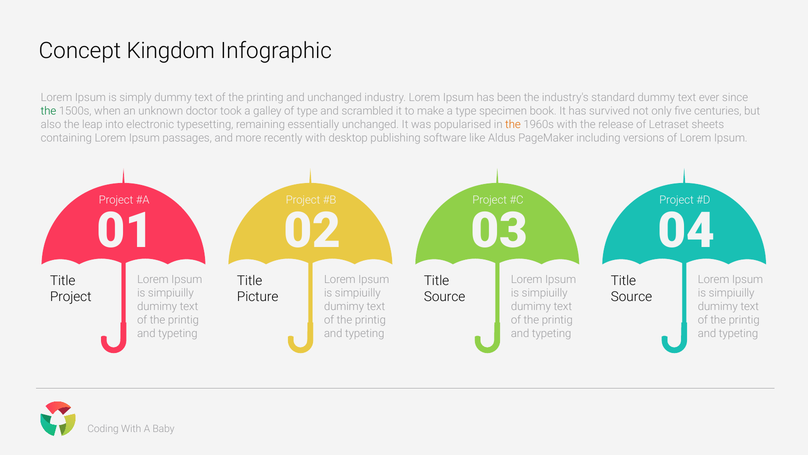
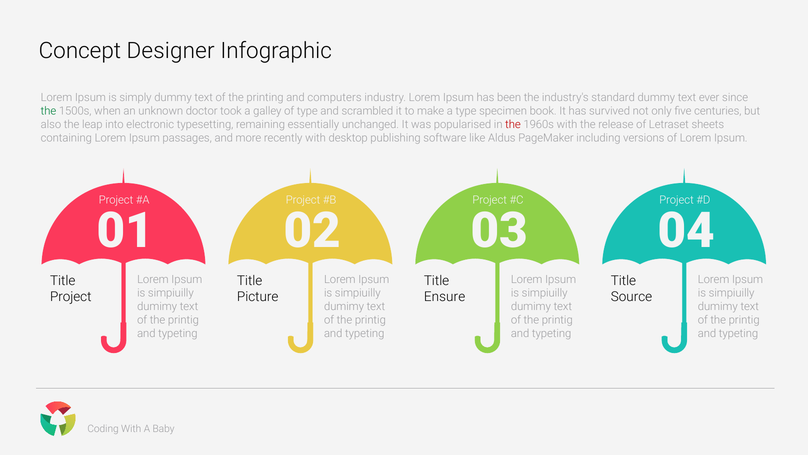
Kingdom: Kingdom -> Designer (171, 51)
and unchanged: unchanged -> computers (334, 98)
the colour: orange -> red (513, 124)
Source: Source -> Ensure (445, 297)
